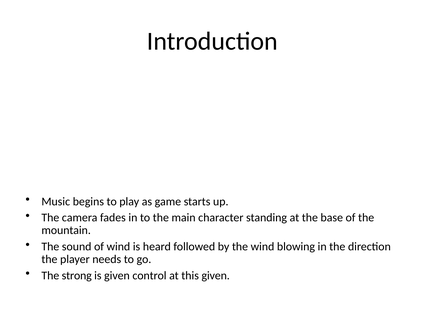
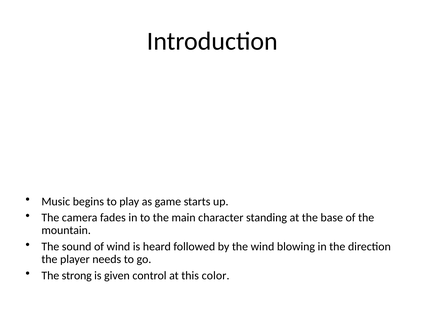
this given: given -> color (216, 275)
